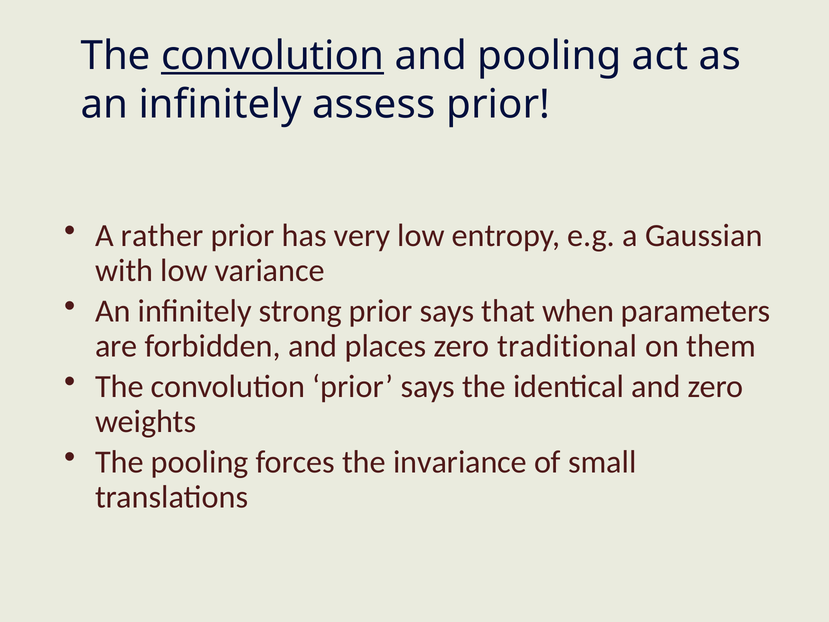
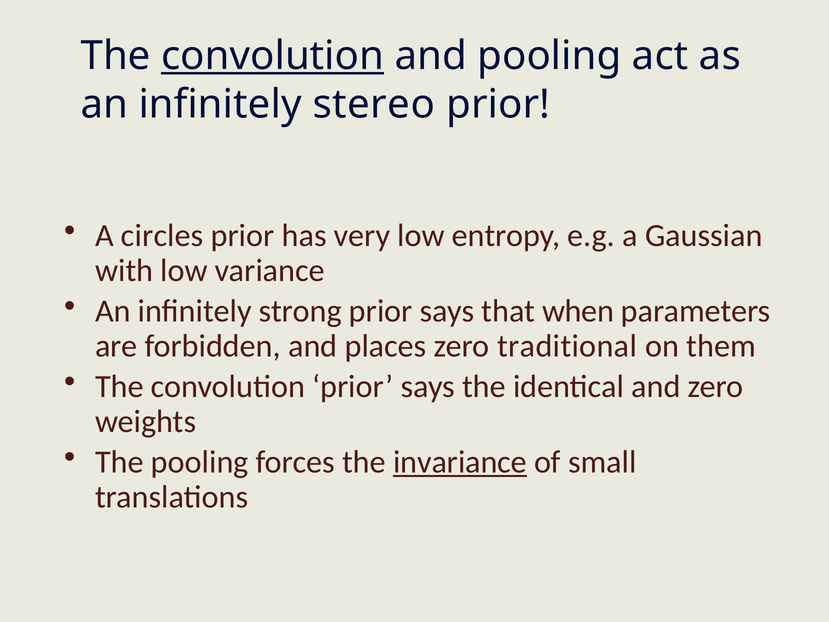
assess: assess -> stereo (374, 104)
rather: rather -> circles (162, 236)
invariance underline: none -> present (460, 462)
